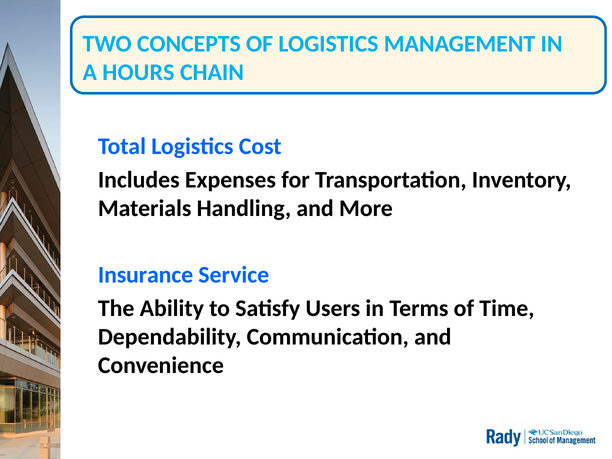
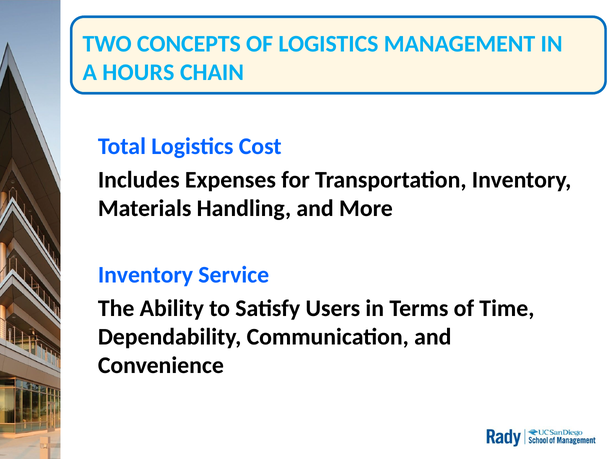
Insurance: Insurance -> Inventory (145, 275)
